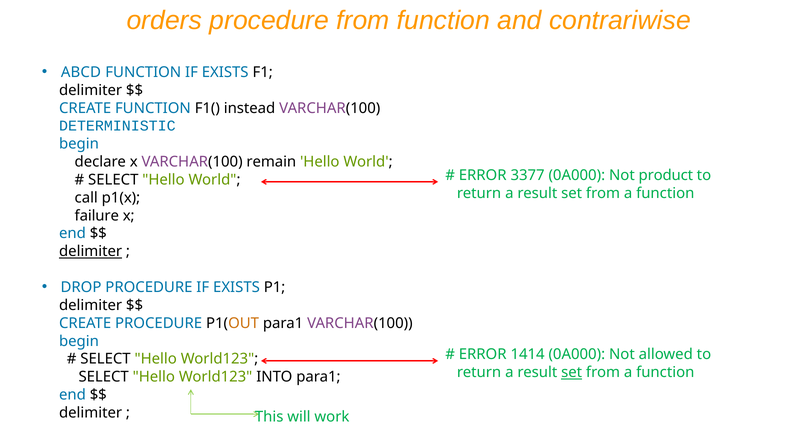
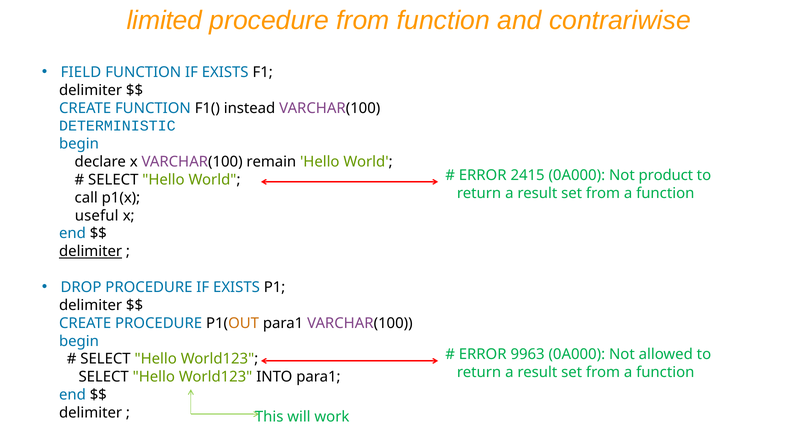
orders: orders -> limited (164, 21)
ABCD: ABCD -> FIELD (81, 72)
3377: 3377 -> 2415 (528, 176)
failure: failure -> useful (97, 216)
1414: 1414 -> 9963 (528, 355)
set underline: present -> none (572, 373)
